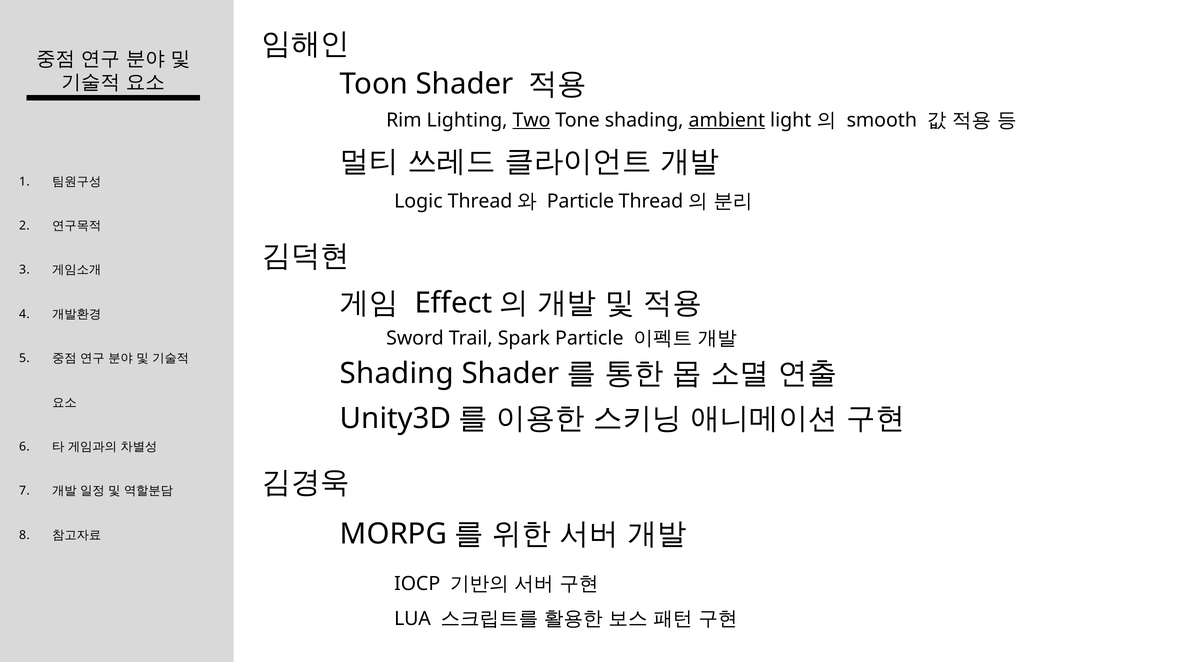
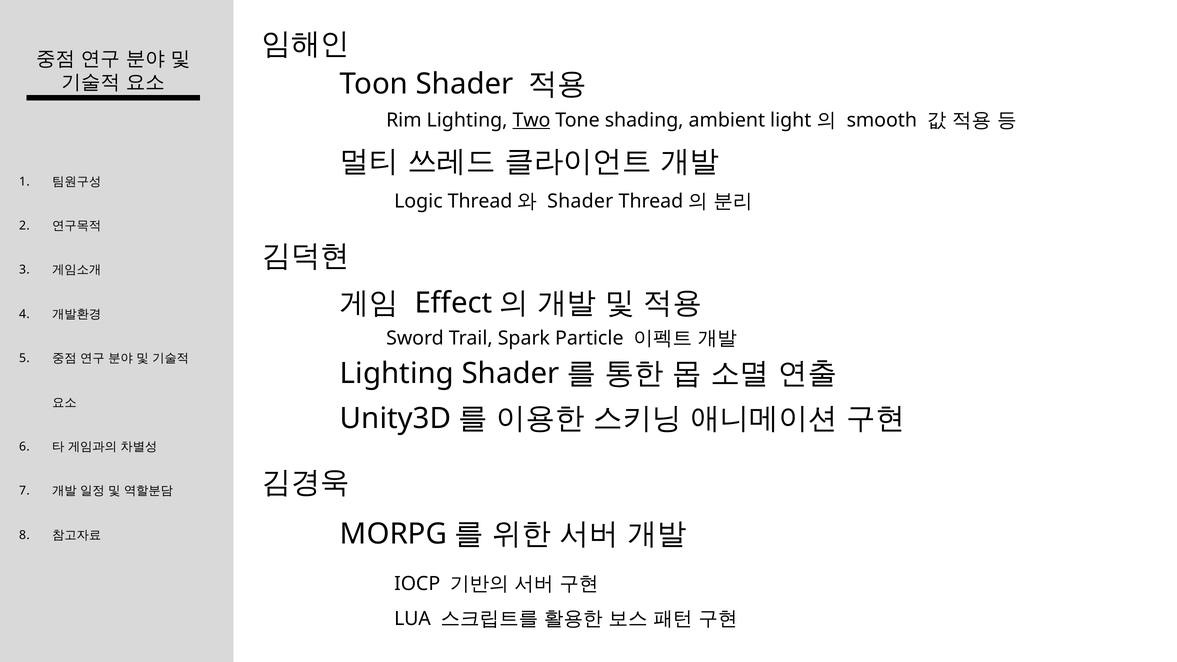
ambient underline: present -> none (727, 120)
Particle: Particle -> Shader (580, 201)
Shading: Shading -> Lighting (397, 374)
